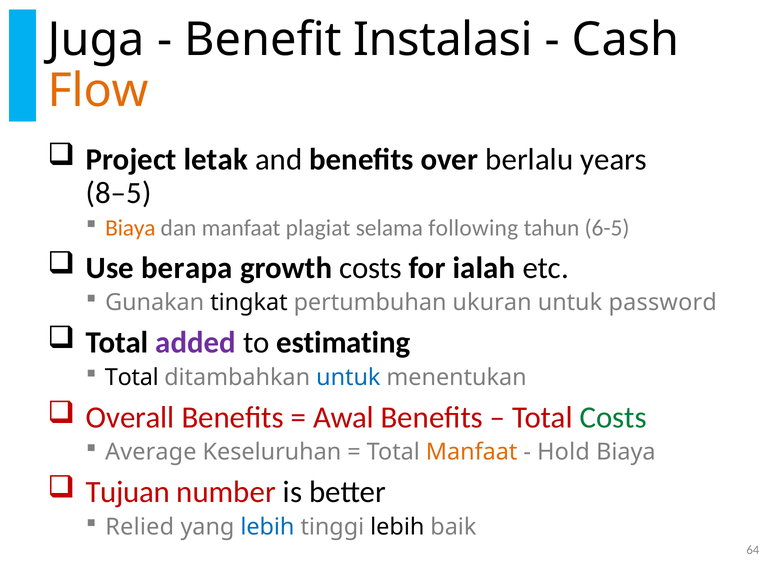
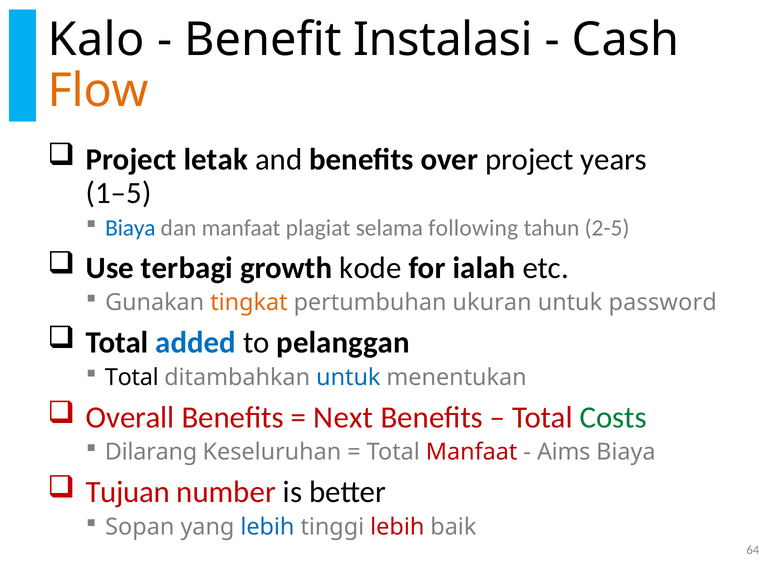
Juga: Juga -> Kalo (96, 40)
over berlalu: berlalu -> project (529, 159)
8–5: 8–5 -> 1–5 (119, 193)
Biaya colour: orange -> blue (130, 228)
6-5: 6-5 -> 2-5 (607, 228)
berapa: berapa -> terbagi (187, 267)
growth costs: costs -> kode (371, 267)
tingkat colour: black -> orange (249, 302)
added colour: purple -> blue (196, 342)
estimating: estimating -> pelanggan (343, 342)
Awal: Awal -> Next (343, 417)
Average: Average -> Dilarang (151, 451)
Manfaat colour: orange -> red (472, 451)
Hold: Hold -> Aims (564, 451)
Relied: Relied -> Sopan (140, 526)
lebih colour: black -> red (397, 526)
